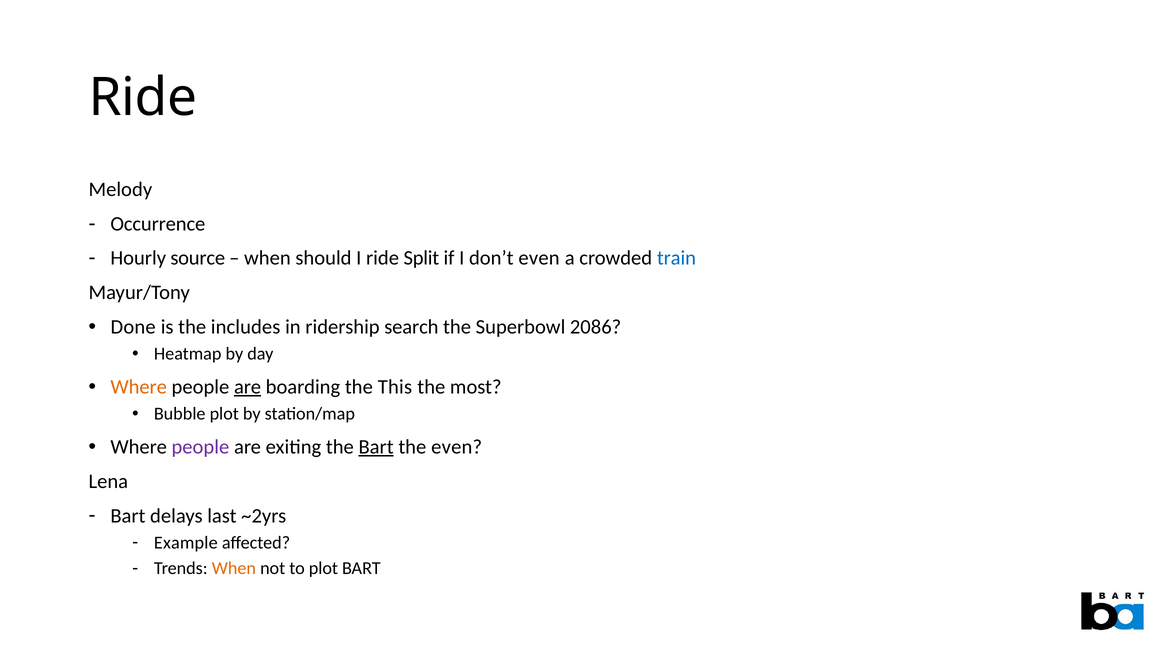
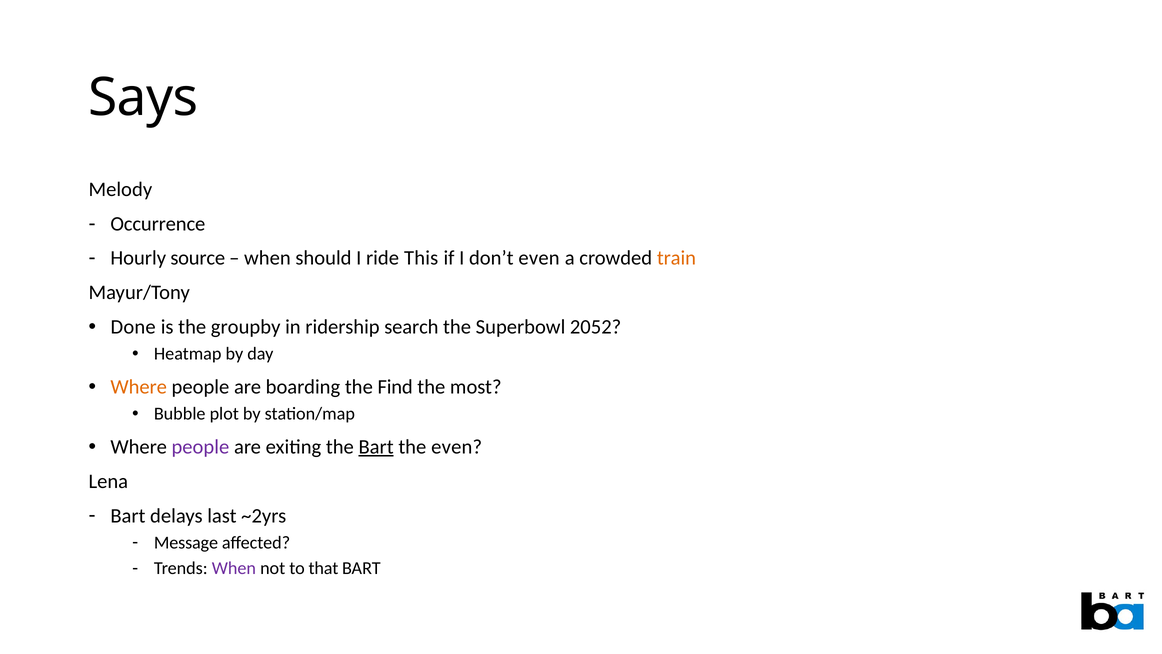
Ride: Ride -> Says (143, 98)
Split: Split -> This (421, 258)
train colour: blue -> orange (676, 258)
includes: includes -> groupby (246, 327)
2086: 2086 -> 2052 (596, 327)
are underline: present -> none (248, 387)
This: This -> Find (395, 387)
Example: Example -> Message (186, 542)
When colour: orange -> purple (234, 568)
to plot: plot -> that (323, 568)
